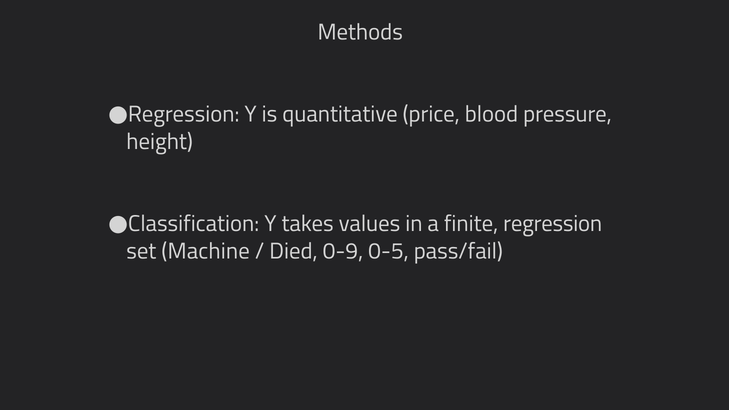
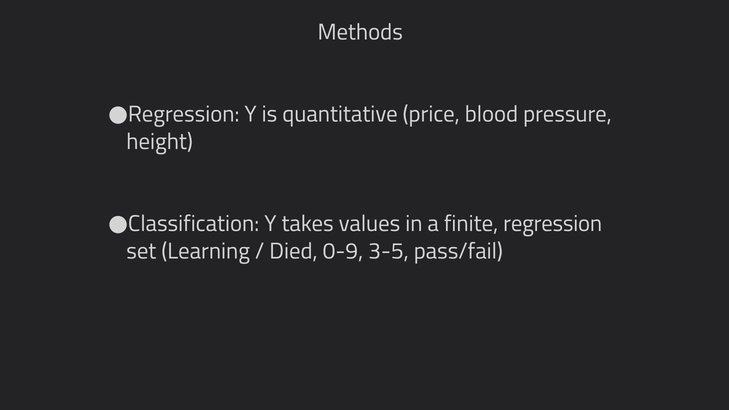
Machine: Machine -> Learning (206, 251)
0-5: 0-5 -> 3-5 (389, 251)
